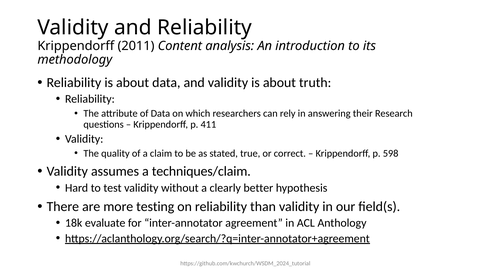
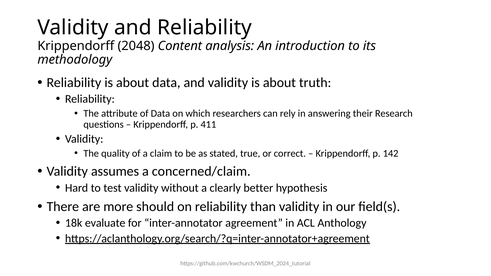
2011: 2011 -> 2048 (136, 46)
598: 598 -> 142 (391, 153)
techniques/claim: techniques/claim -> concerned/claim (201, 172)
testing: testing -> should (155, 207)
